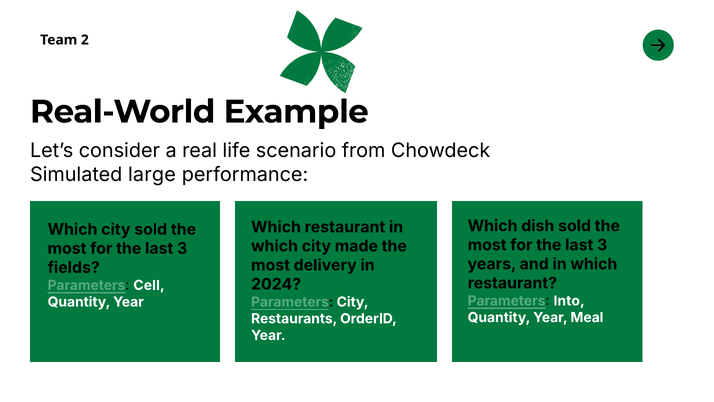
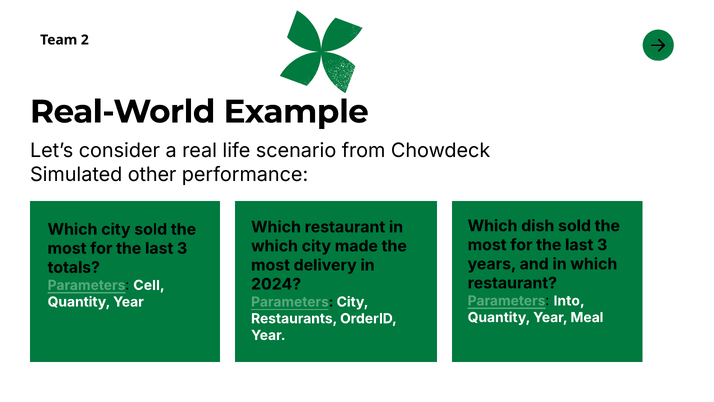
large: large -> other (152, 174)
fields: fields -> totals (74, 267)
